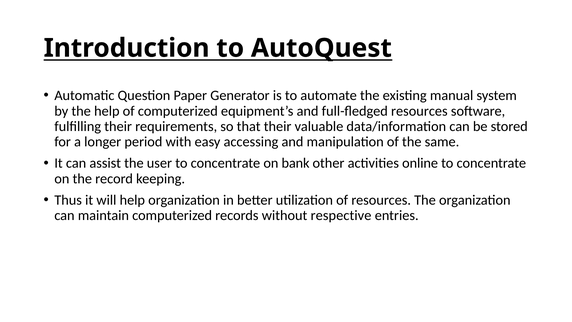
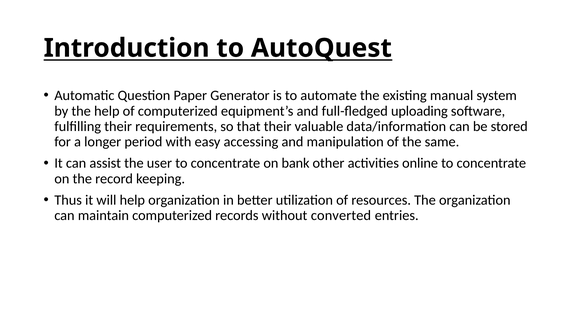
full-fledged resources: resources -> uploading (419, 111)
respective: respective -> converted (341, 215)
